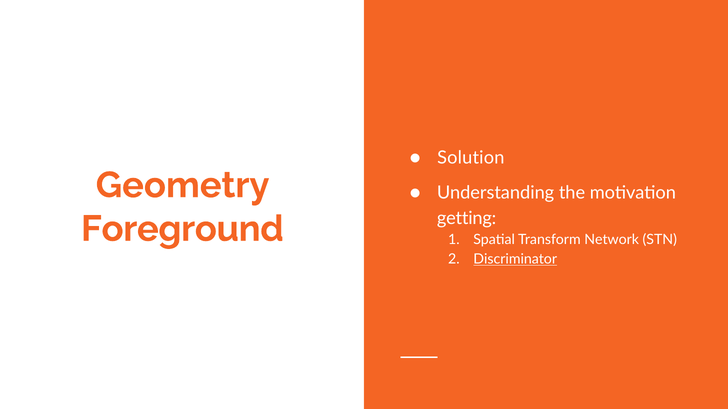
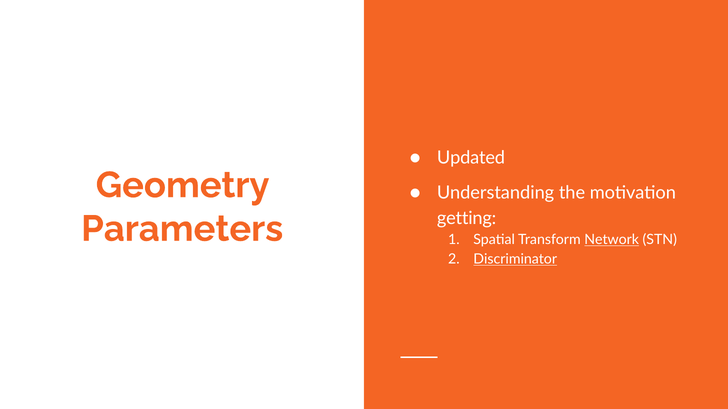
Solution: Solution -> Updated (471, 158)
Foreground: Foreground -> Parameters (182, 229)
Network underline: none -> present (612, 240)
